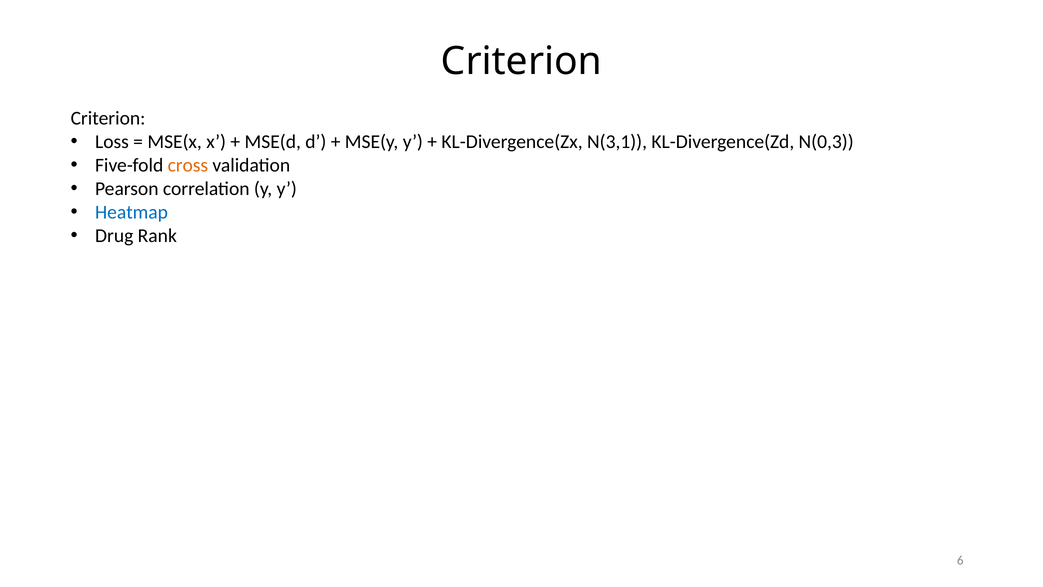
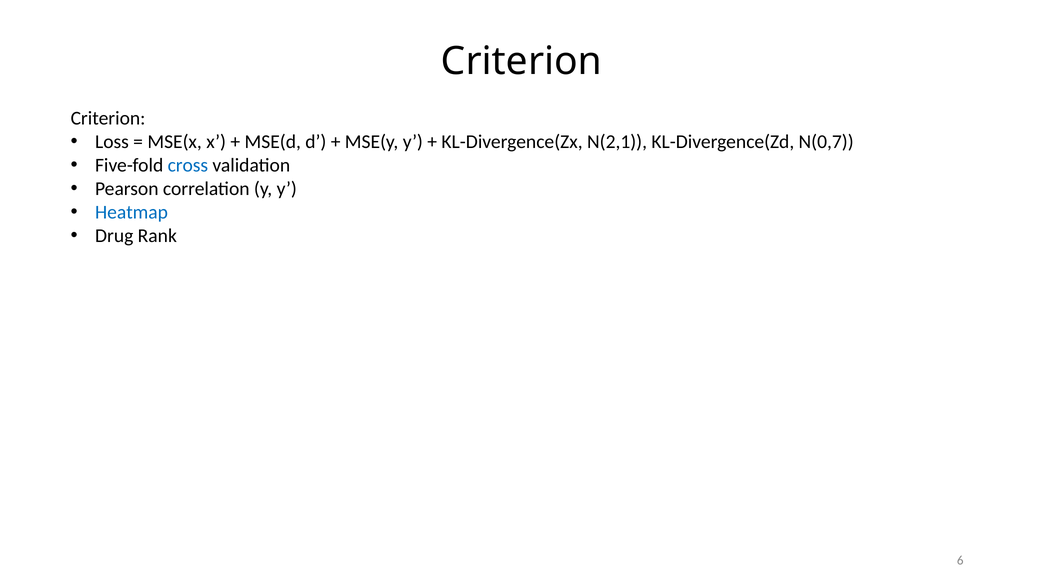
N(3,1: N(3,1 -> N(2,1 (617, 142)
N(0,3: N(0,3 -> N(0,7 (826, 142)
cross colour: orange -> blue (188, 165)
